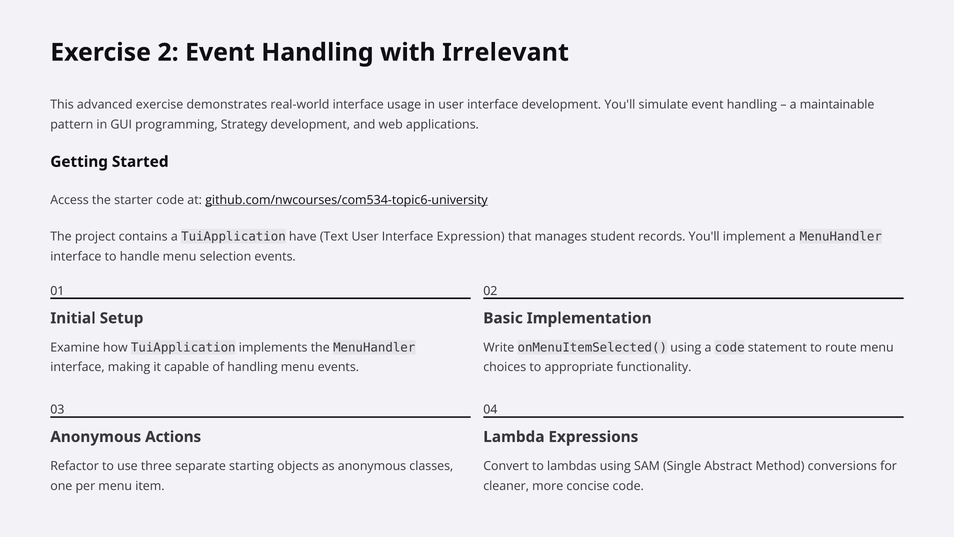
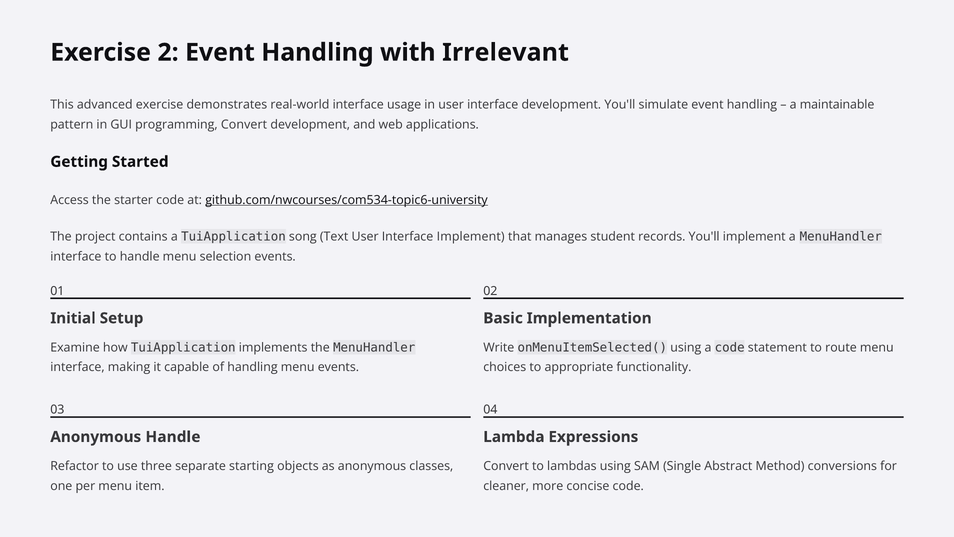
programming Strategy: Strategy -> Convert (244, 124)
have: have -> song (303, 236)
Interface Expression: Expression -> Implement (471, 236)
Anonymous Actions: Actions -> Handle (173, 437)
